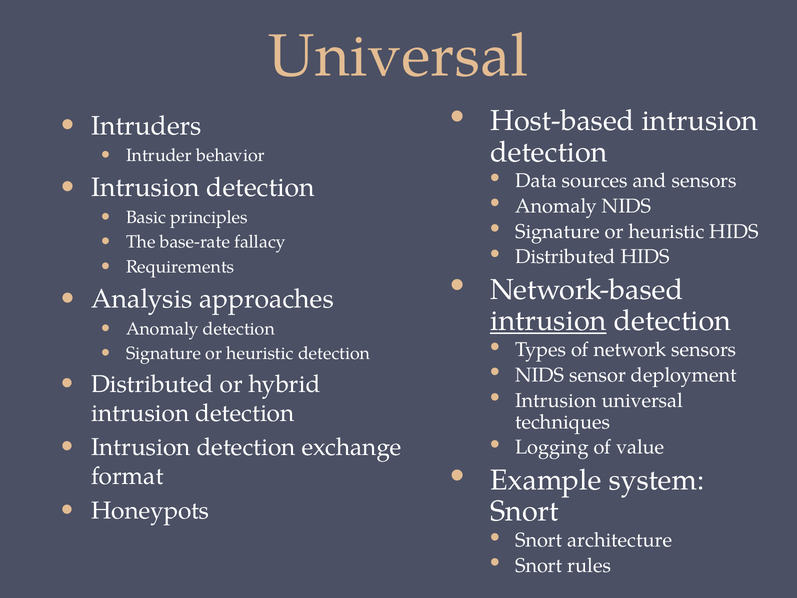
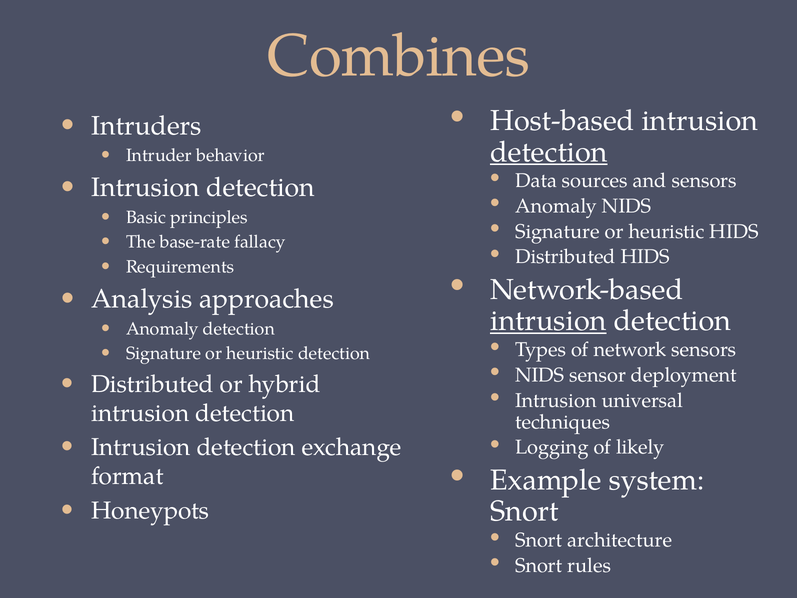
Universal: Universal -> Combines (399, 56)
detection underline: none -> present (549, 152)
value: value -> likely (640, 447)
